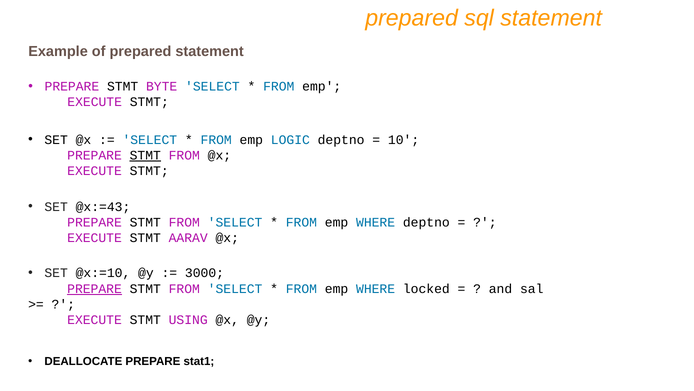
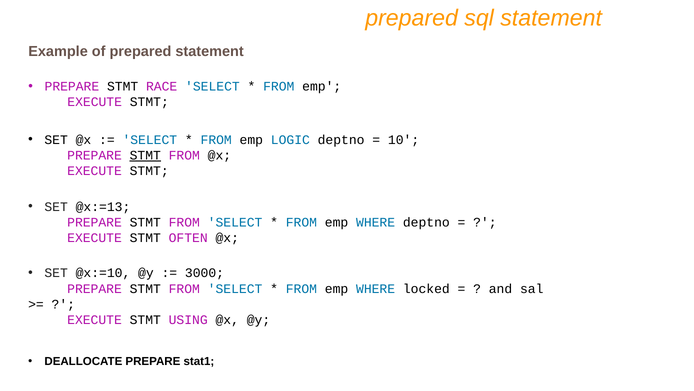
BYTE: BYTE -> RACE (162, 86)
@x:=43: @x:=43 -> @x:=13 (103, 206)
AARAV: AARAV -> OFTEN (188, 238)
PREPARE underline: present -> none (95, 288)
